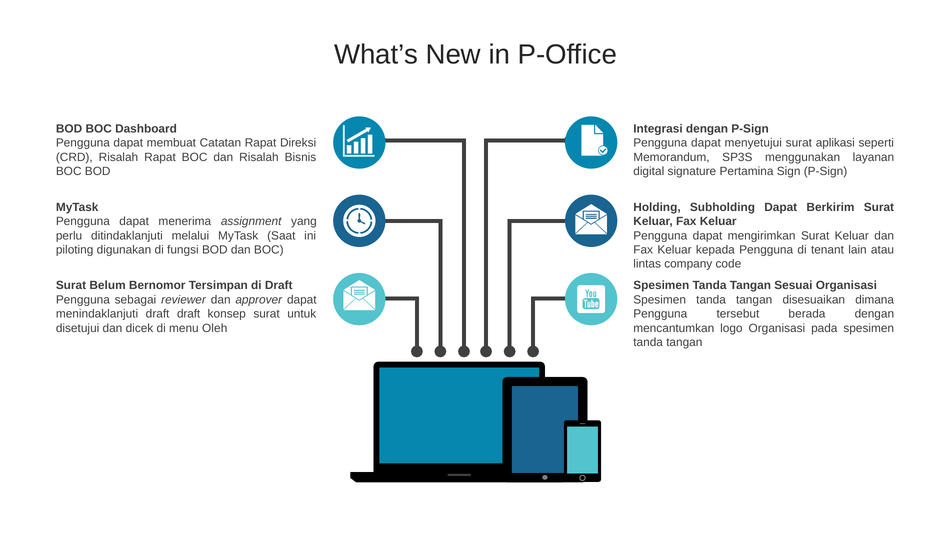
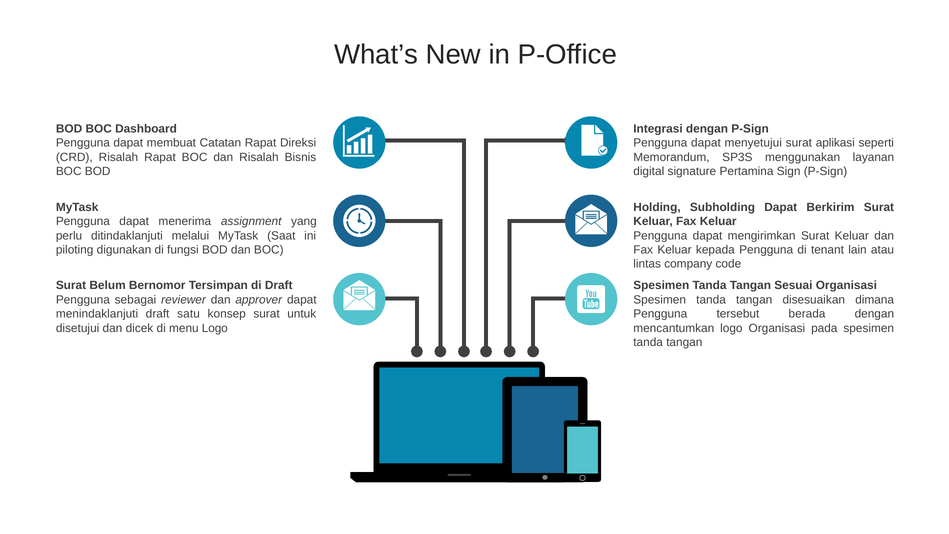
draft draft: draft -> satu (189, 314)
menu Oleh: Oleh -> Logo (215, 328)
